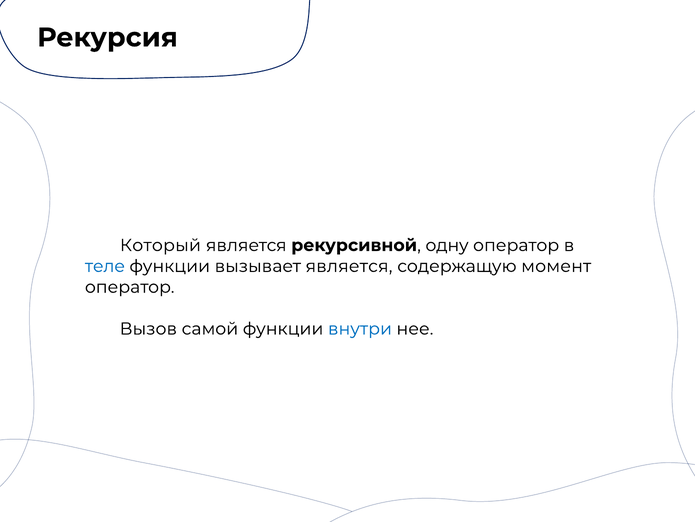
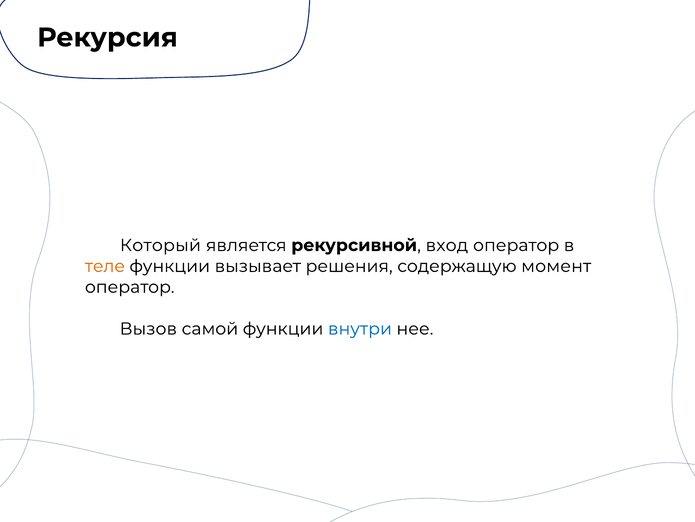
одну: одну -> вход (447, 245)
теле colour: blue -> orange (105, 266)
вызывает является: является -> решения (349, 266)
